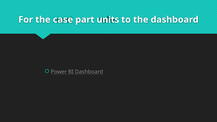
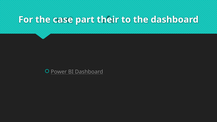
units: units -> their (108, 20)
